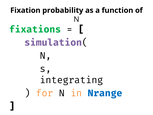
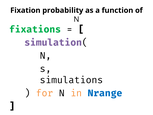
integrating: integrating -> simulations (71, 80)
